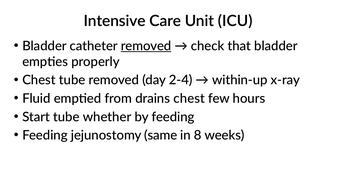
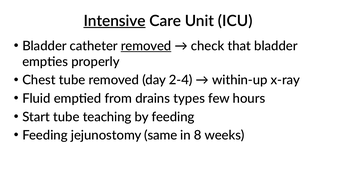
Intensive underline: none -> present (115, 21)
drains chest: chest -> types (189, 98)
whether: whether -> teaching (107, 117)
